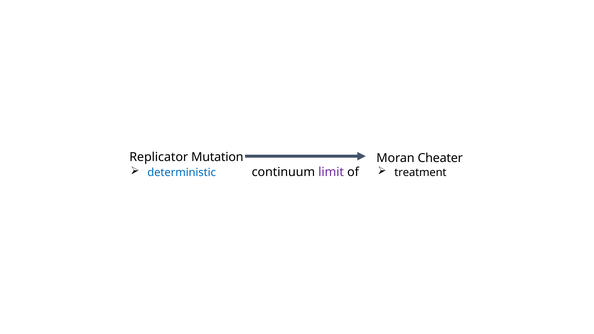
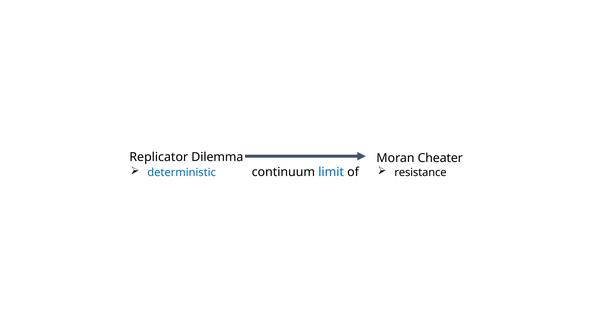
Mutation: Mutation -> Dilemma (217, 157)
treatment: treatment -> resistance (420, 173)
limit colour: purple -> blue (331, 172)
